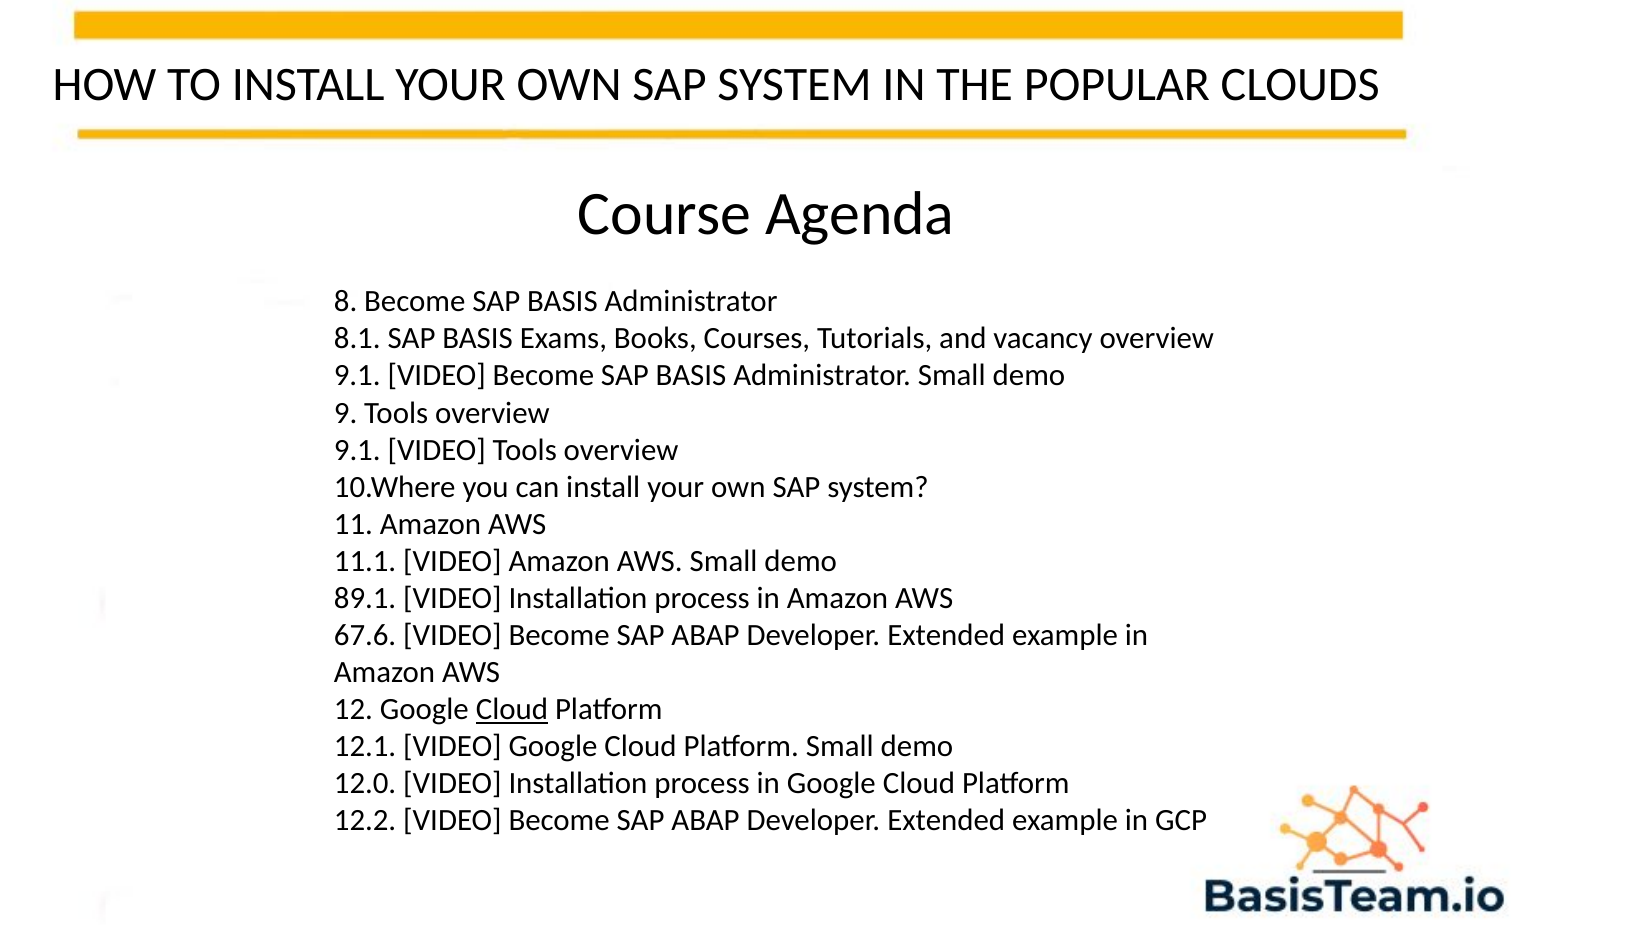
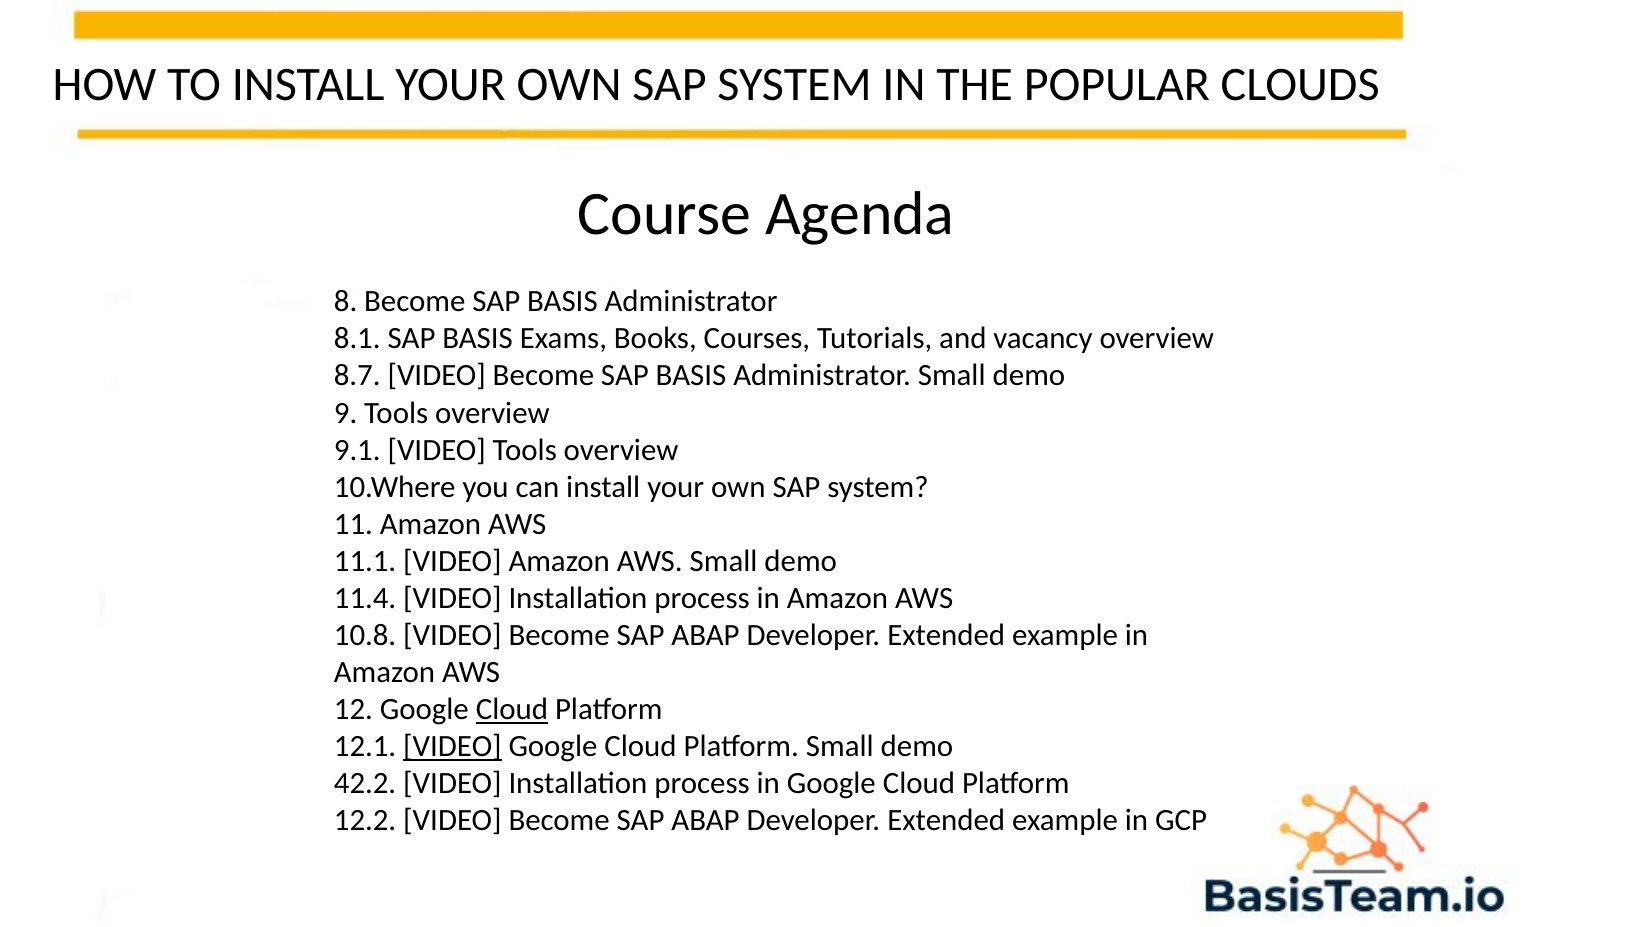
9.1: 9.1 -> 8.7 (357, 376)
89.1: 89.1 -> 11.4 (365, 598)
67.6: 67.6 -> 10.8 (365, 635)
VIDEO underline: none -> present (452, 747)
12.0: 12.0 -> 42.2 (365, 784)
